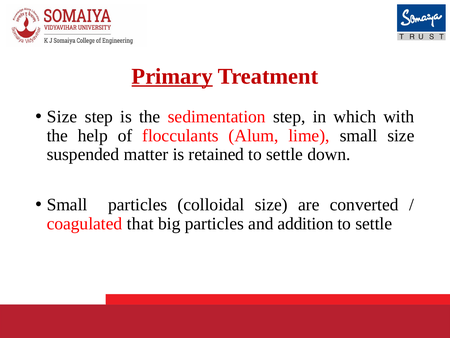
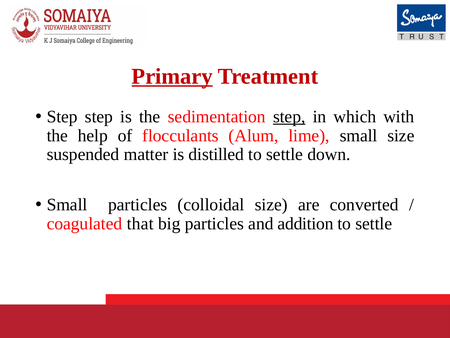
Size: Size -> Step (62, 116)
step underline: none -> present (289, 116)
retained: retained -> distilled (216, 154)
